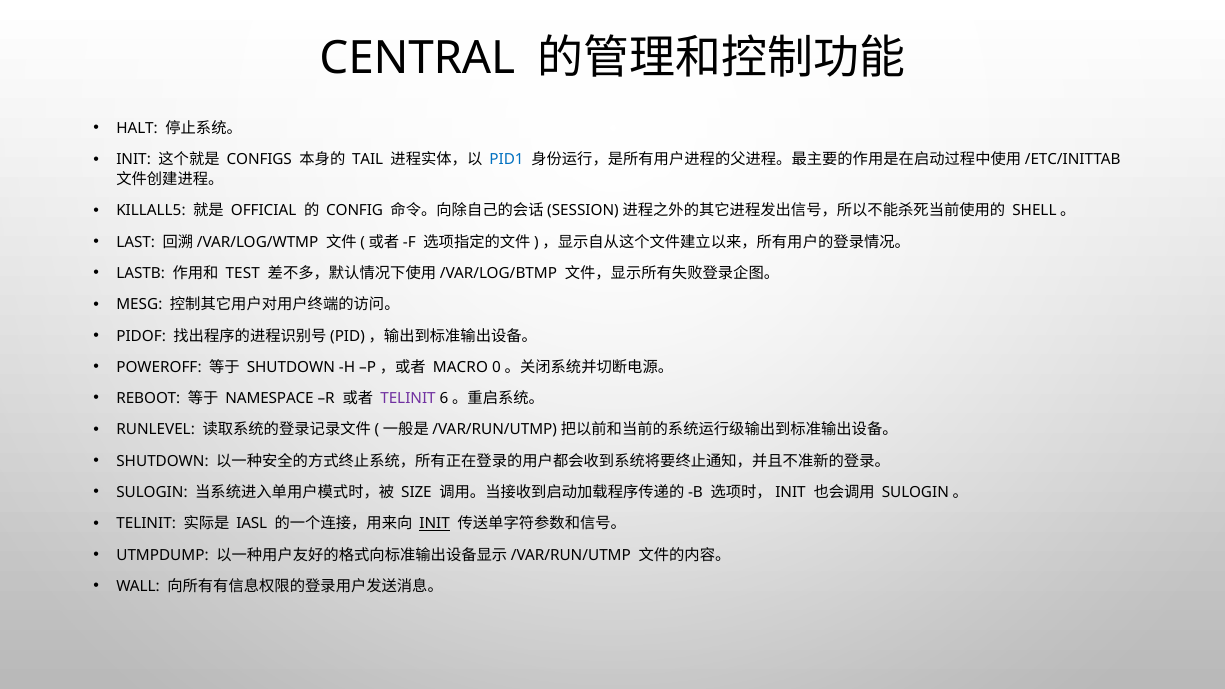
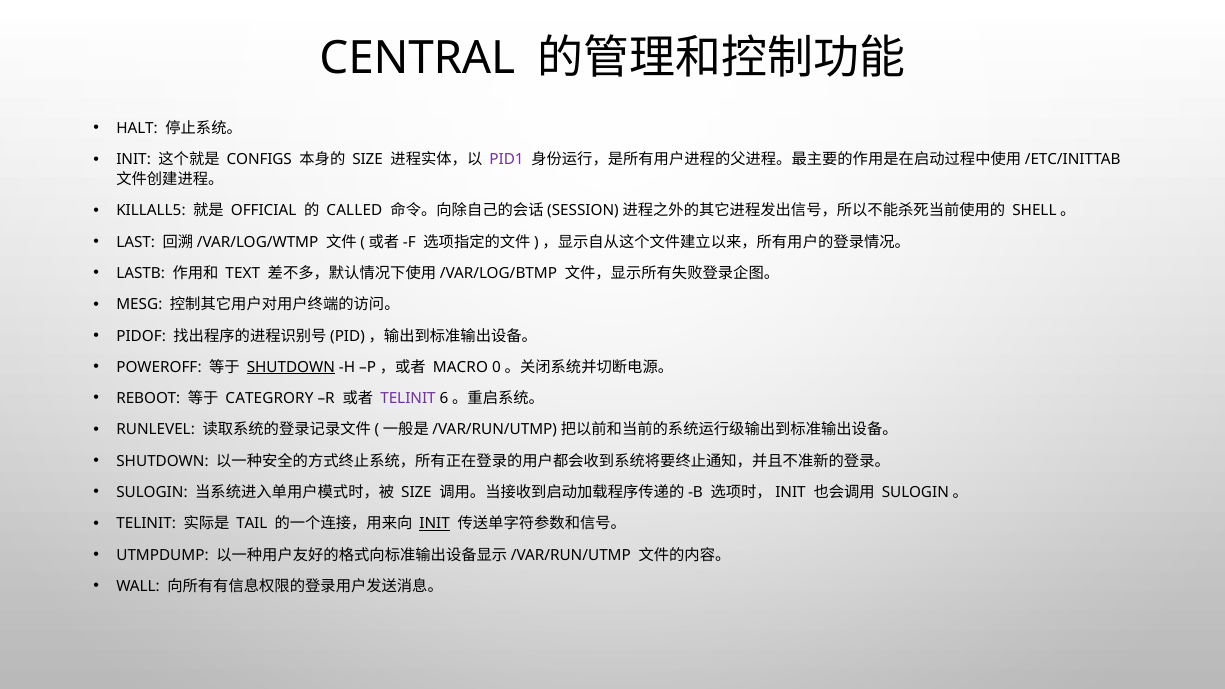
TAIL: TAIL -> SIZE (368, 160)
PID1 colour: blue -> purple (507, 160)
CONFIG: CONFIG -> CALLED (354, 211)
TEST: TEST -> TEXT (243, 273)
SHUTDOWN underline: none -> present (291, 367)
NAMESPACE: NAMESPACE -> CATEGRORY (270, 399)
IASL: IASL -> TAIL (252, 524)
